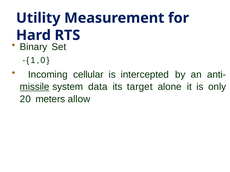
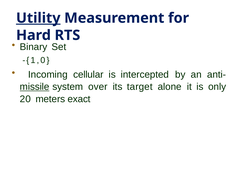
Utility underline: none -> present (38, 18)
data: data -> over (98, 87)
allow: allow -> exact (79, 99)
